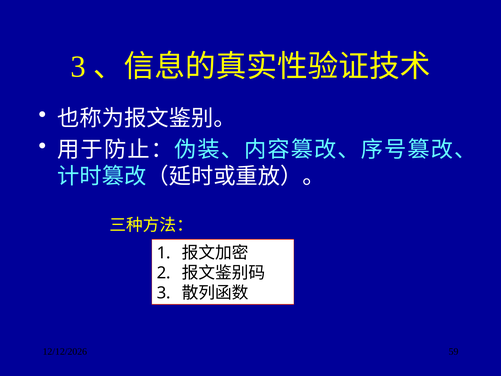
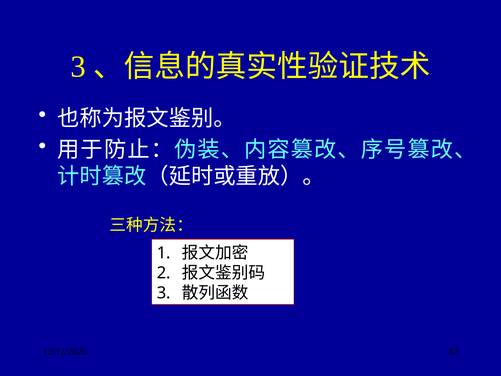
59: 59 -> 83 (454, 351)
